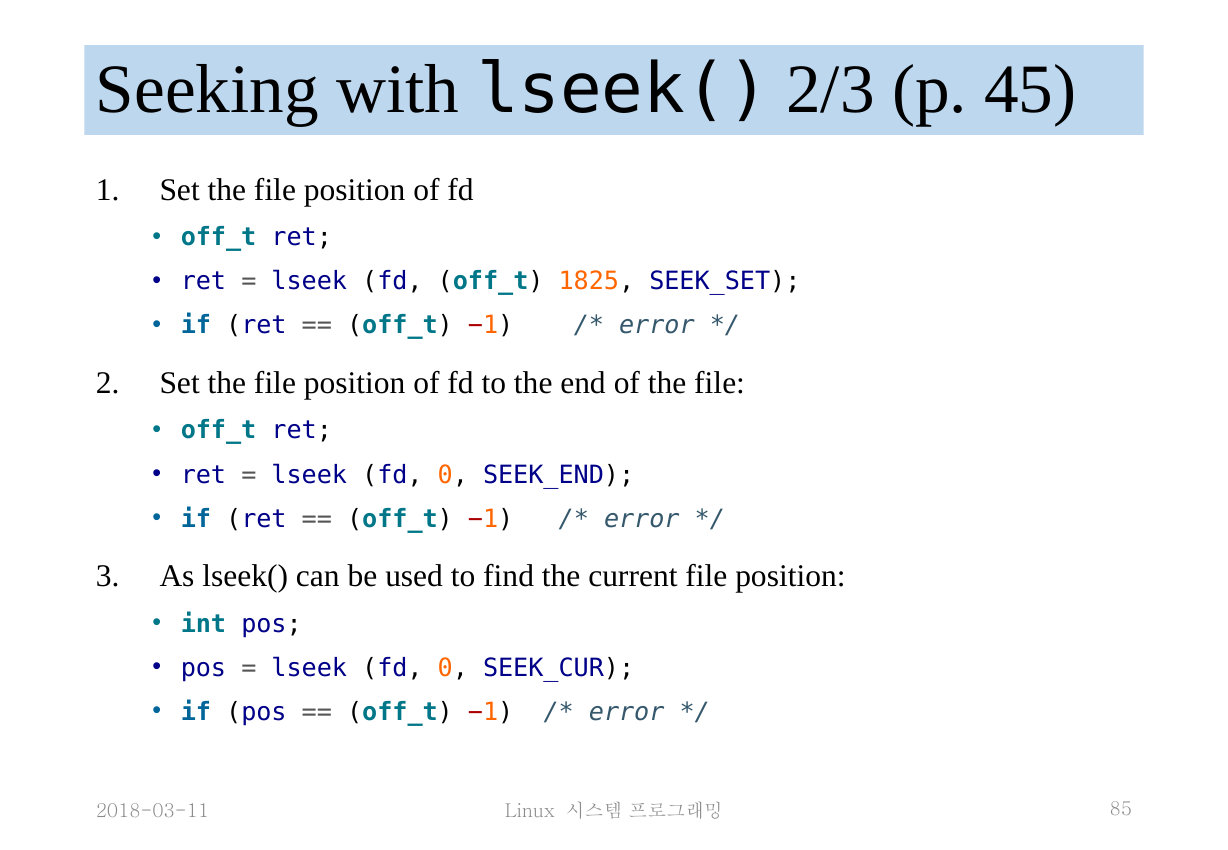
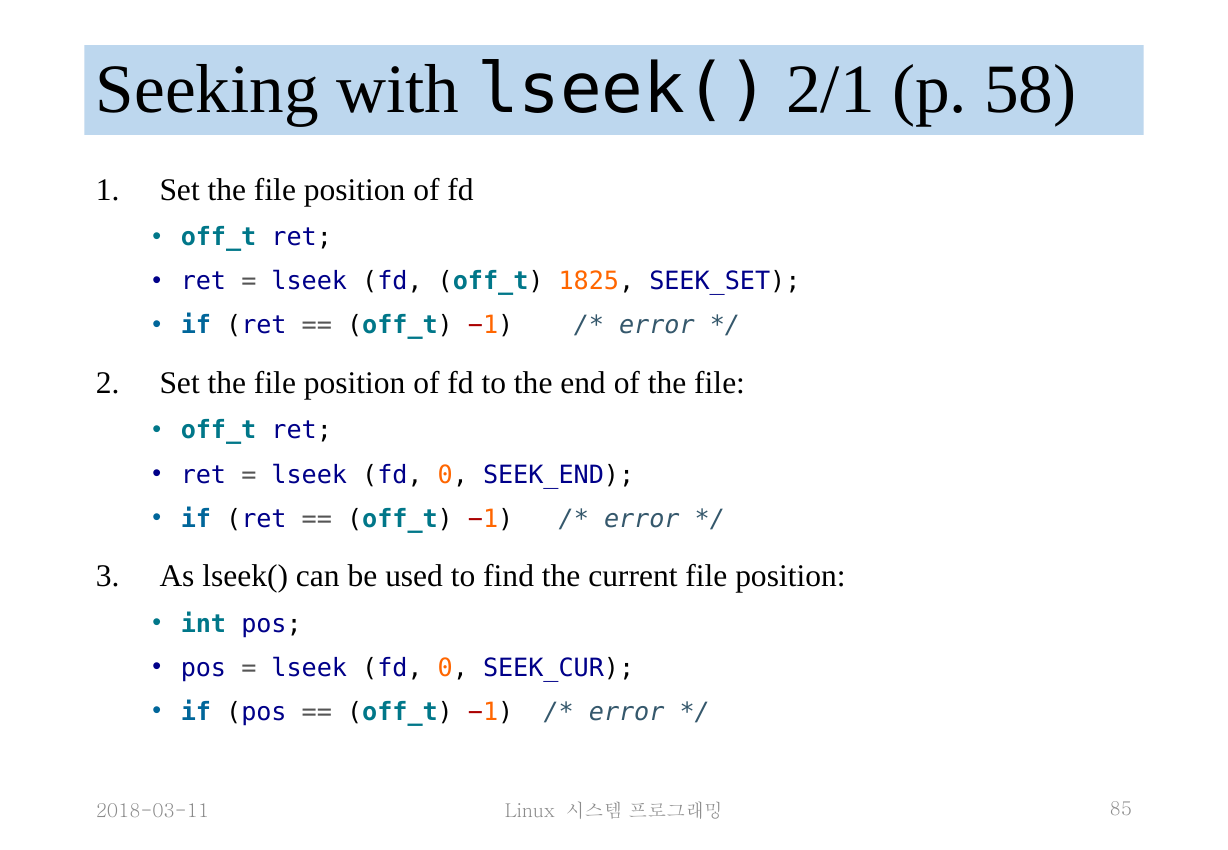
2/3: 2/3 -> 2/1 (831, 90)
45: 45 -> 58 (1030, 90)
